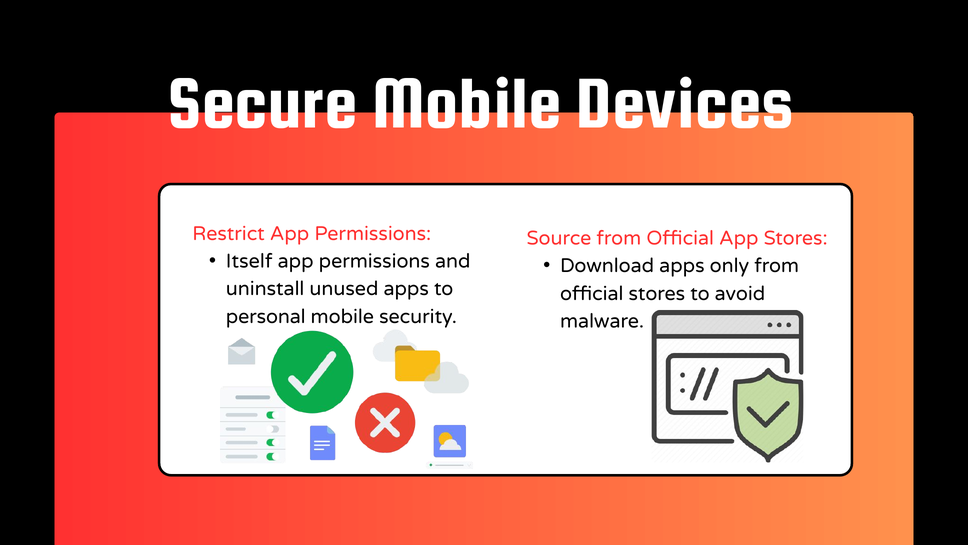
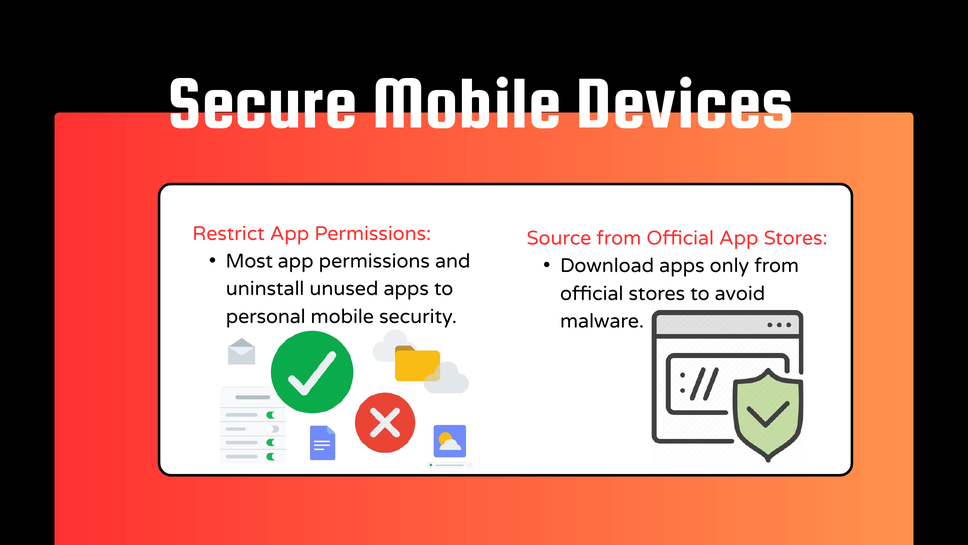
Itself: Itself -> Most (249, 261)
